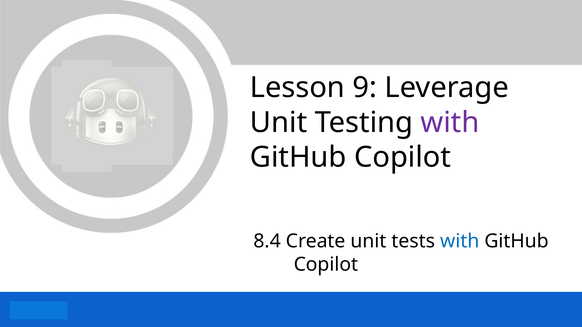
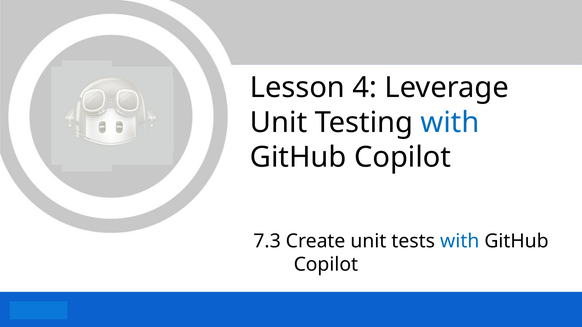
9: 9 -> 4 (365, 88)
with colour: purple -> blue (450, 123)
8.4: 8.4 -> 7.3 (267, 241)
